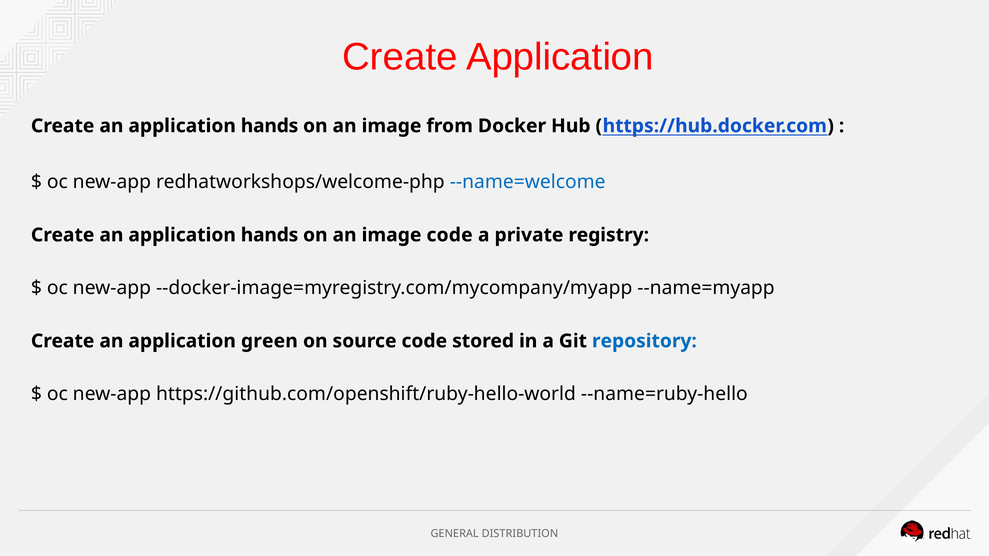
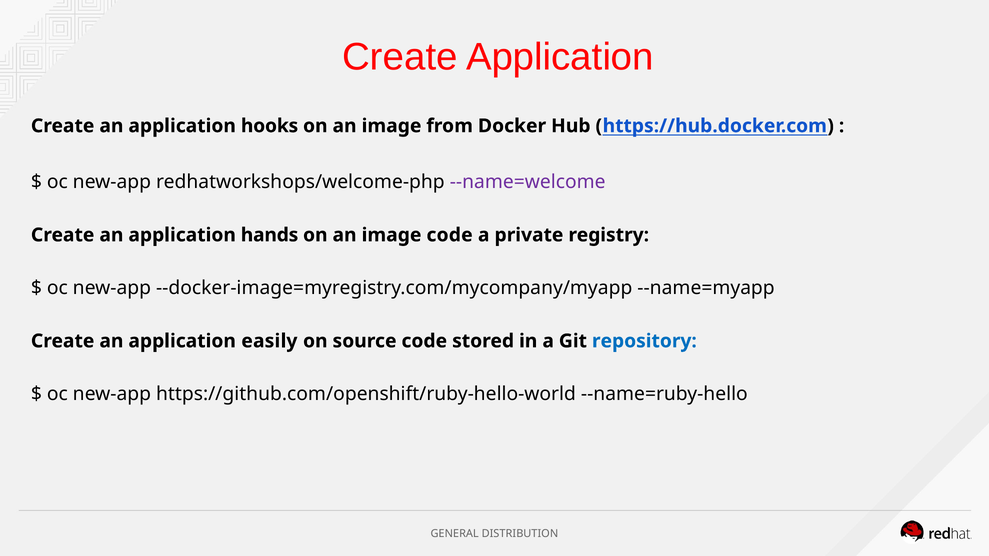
hands: hands -> hooks (270, 126)
--name=welcome colour: blue -> purple (528, 182)
green: green -> easily (269, 341)
